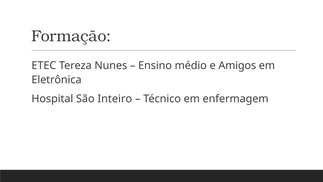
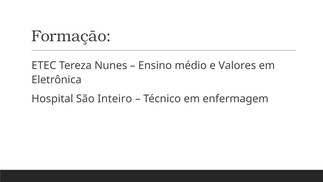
Amigos: Amigos -> Valores (237, 66)
